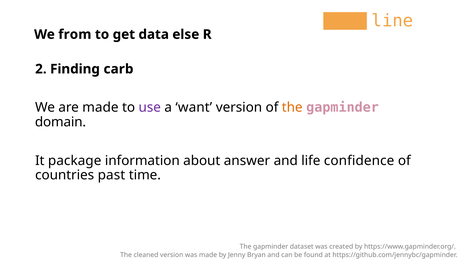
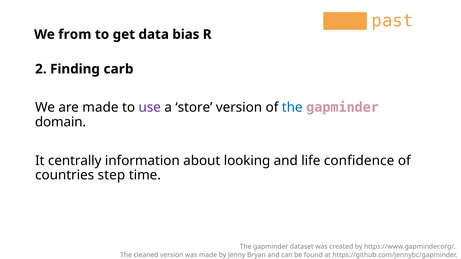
line: line -> past (392, 21)
else: else -> bias (186, 34)
want: want -> store (194, 108)
the colour: orange -> blue (292, 108)
package: package -> centrally (75, 161)
answer: answer -> looking (247, 161)
past: past -> step (111, 175)
